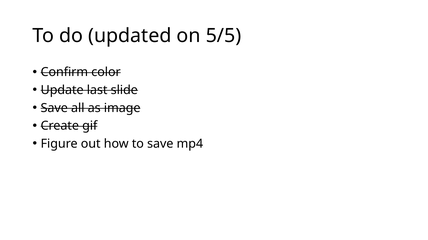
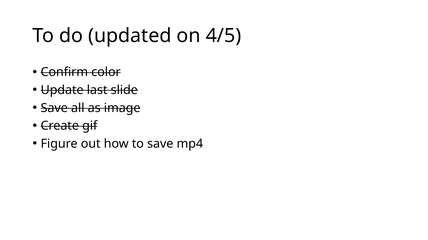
5/5: 5/5 -> 4/5 (224, 36)
